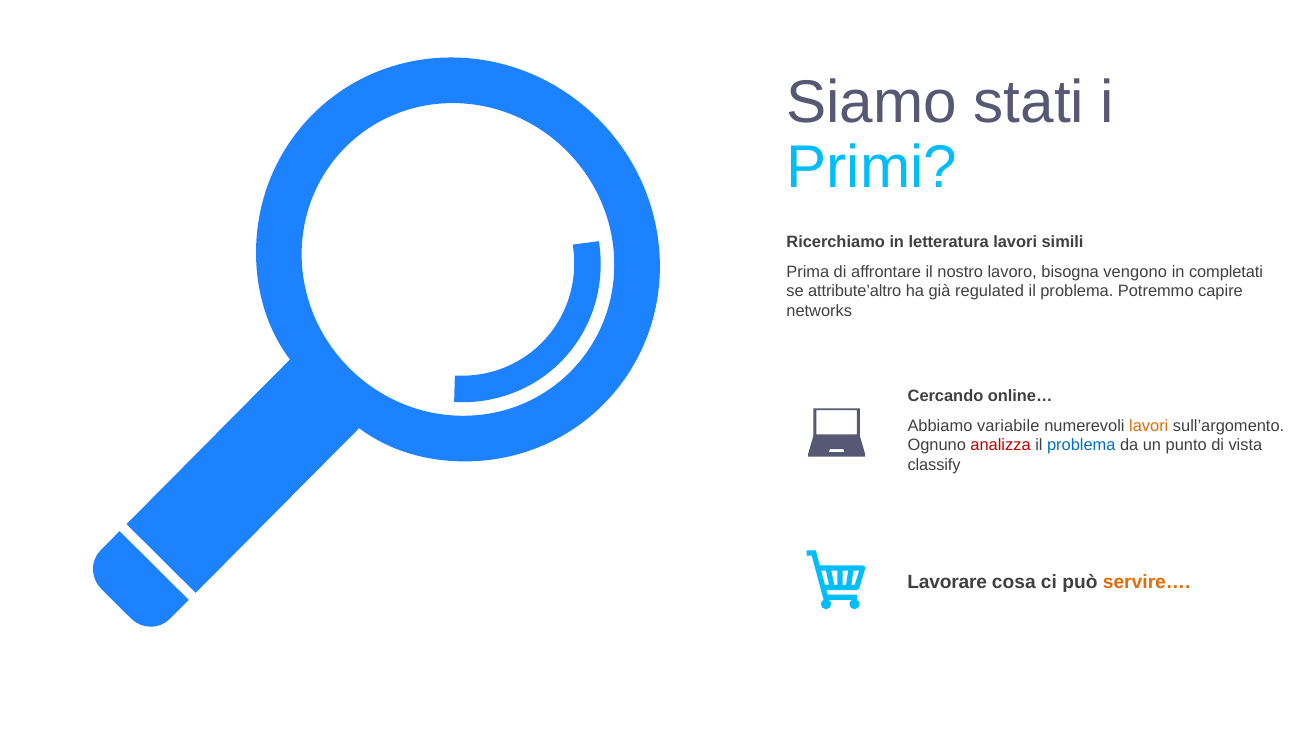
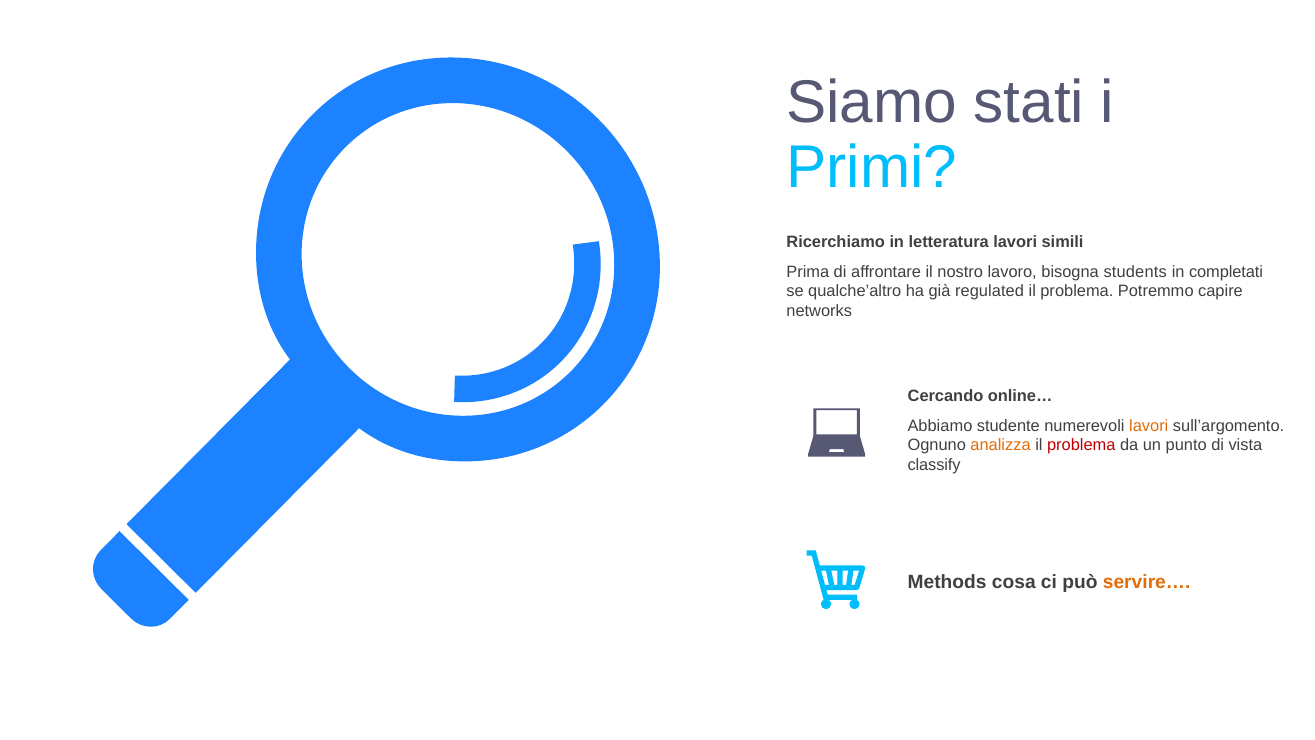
vengono: vengono -> students (1135, 272)
attribute’altro: attribute’altro -> qualche’altro (855, 291)
variabile: variabile -> studente (1008, 426)
analizza colour: red -> orange (1001, 445)
problema colour: blue -> red (1081, 445)
Lavorare: Lavorare -> Methods (947, 582)
